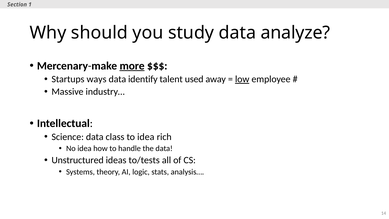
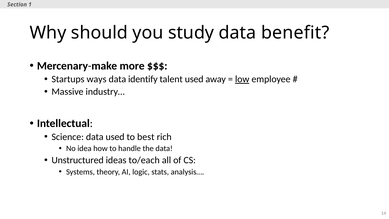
analyze: analyze -> benefit (295, 33)
more underline: present -> none (132, 66)
data class: class -> used (115, 137)
to idea: idea -> best (146, 137)
to/tests: to/tests -> to/each (144, 160)
